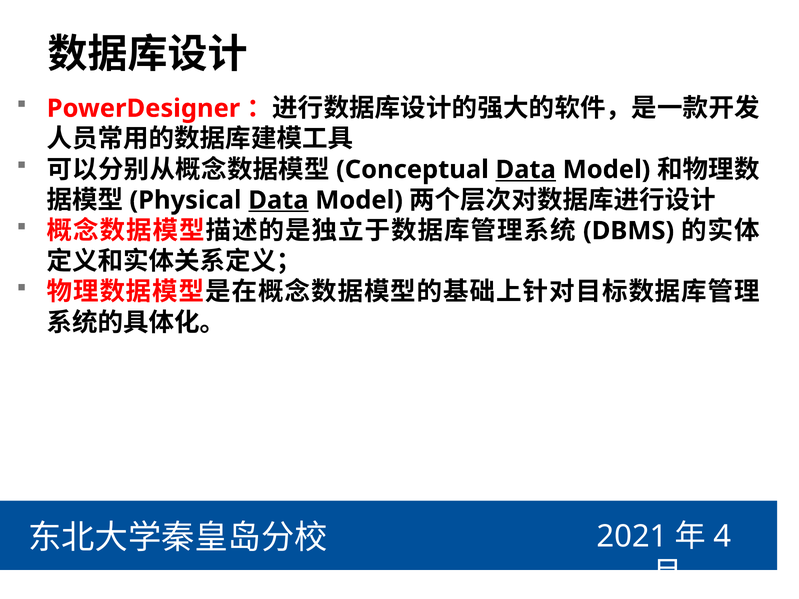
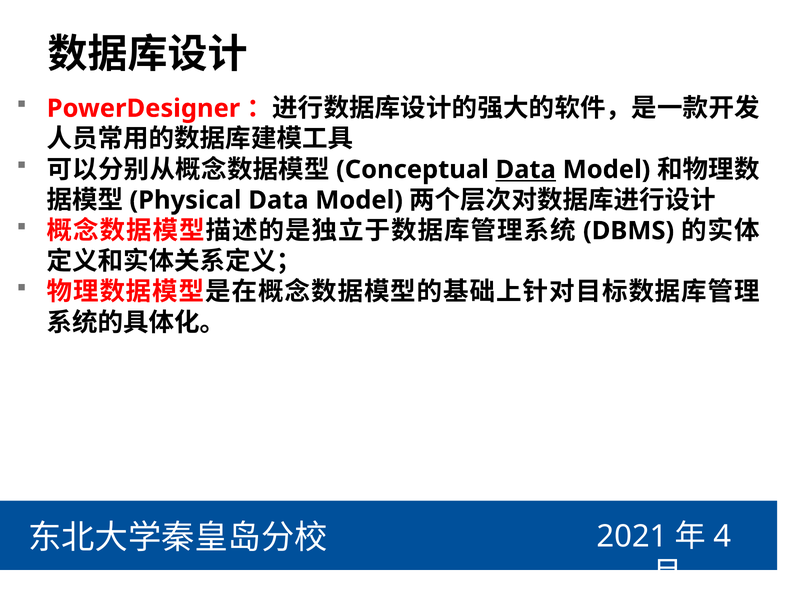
Data underline: present -> none (278, 200)
